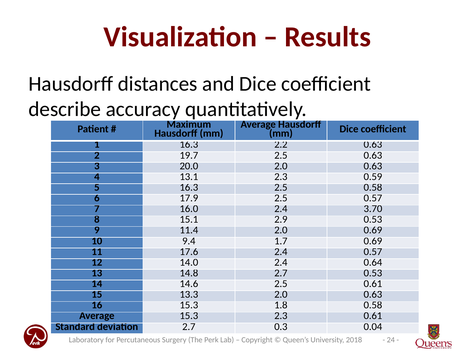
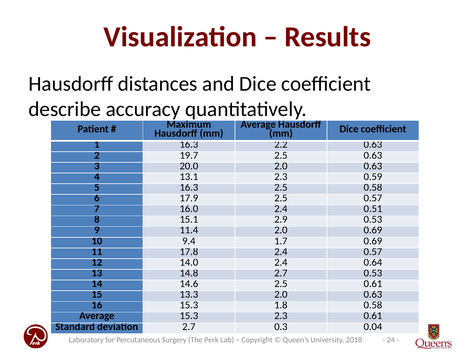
3.70: 3.70 -> 0.51 (373, 209)
17.6: 17.6 -> 17.8 (189, 252)
